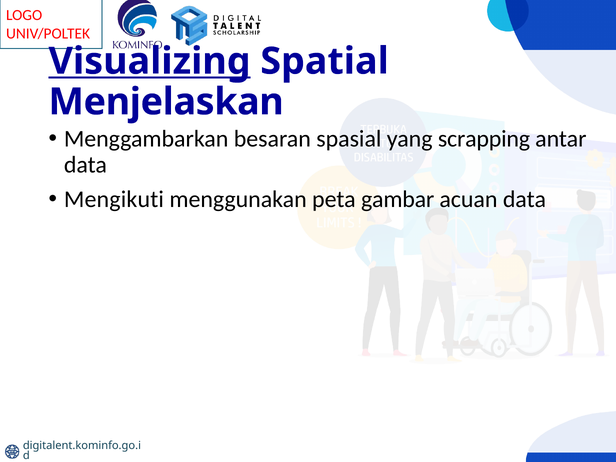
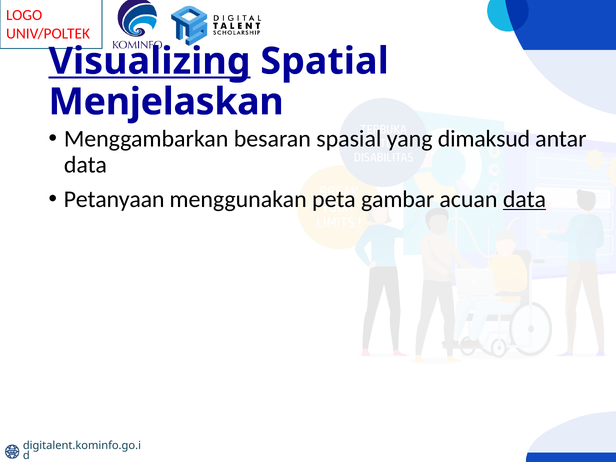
scrapping: scrapping -> dimaksud (484, 139)
Mengikuti: Mengikuti -> Petanyaan (114, 199)
data underline: none -> present (524, 199)
